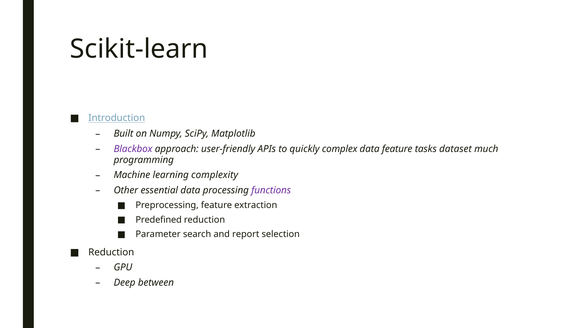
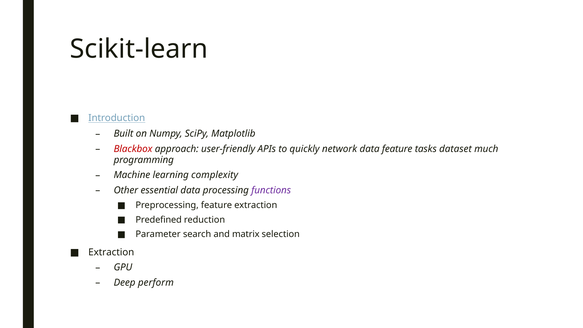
Blackbox colour: purple -> red (133, 149)
complex: complex -> network (340, 149)
report: report -> matrix (246, 234)
Reduction: Reduction -> Extraction (111, 252)
between: between -> perform (156, 282)
